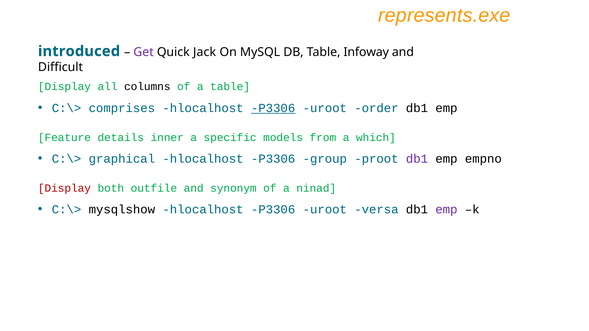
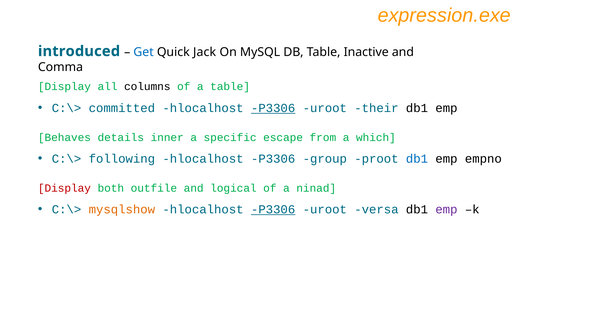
represents.exe: represents.exe -> expression.exe (444, 15)
Get colour: purple -> blue (144, 52)
Infoway: Infoway -> Inactive (366, 52)
Difficult: Difficult -> Comma (60, 67)
comprises: comprises -> committed (122, 108)
order: order -> their (376, 108)
Feature: Feature -> Behaves (64, 137)
models: models -> escape (283, 137)
graphical: graphical -> following (122, 159)
db1 colour: purple -> blue (417, 159)
synonym: synonym -> logical (233, 188)
mysqlshow colour: black -> orange (122, 210)
P3306 underline: none -> present (273, 210)
